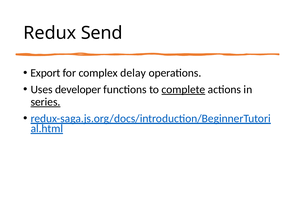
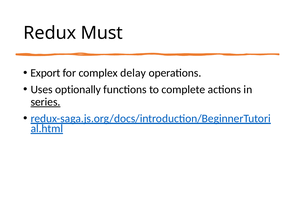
Send: Send -> Must (102, 33)
developer: developer -> optionally (78, 90)
complete underline: present -> none (183, 90)
